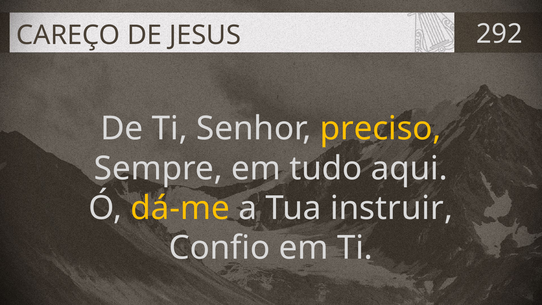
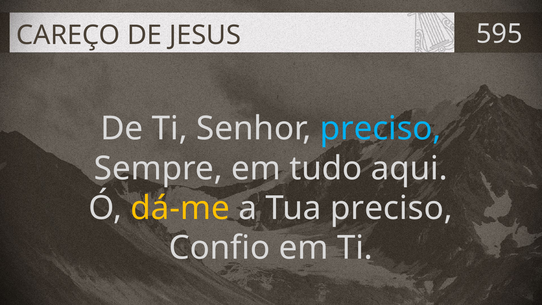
292: 292 -> 595 (499, 34)
preciso colour: yellow -> light blue (381, 129)
Tua instruir: instruir -> preciso (391, 208)
